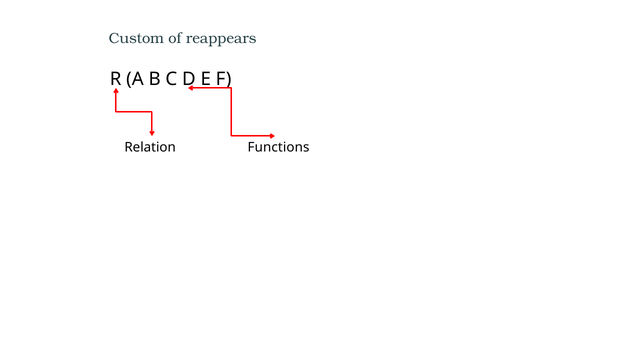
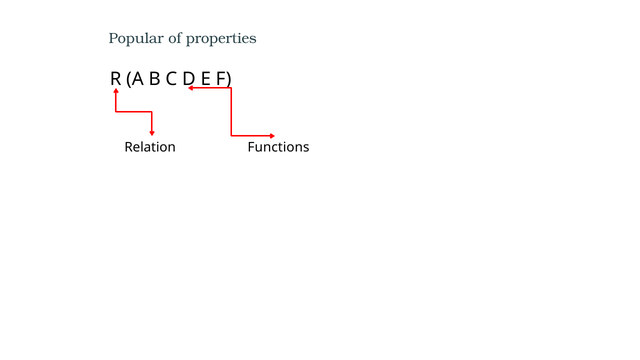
Custom: Custom -> Popular (136, 39)
reappears: reappears -> properties (221, 39)
